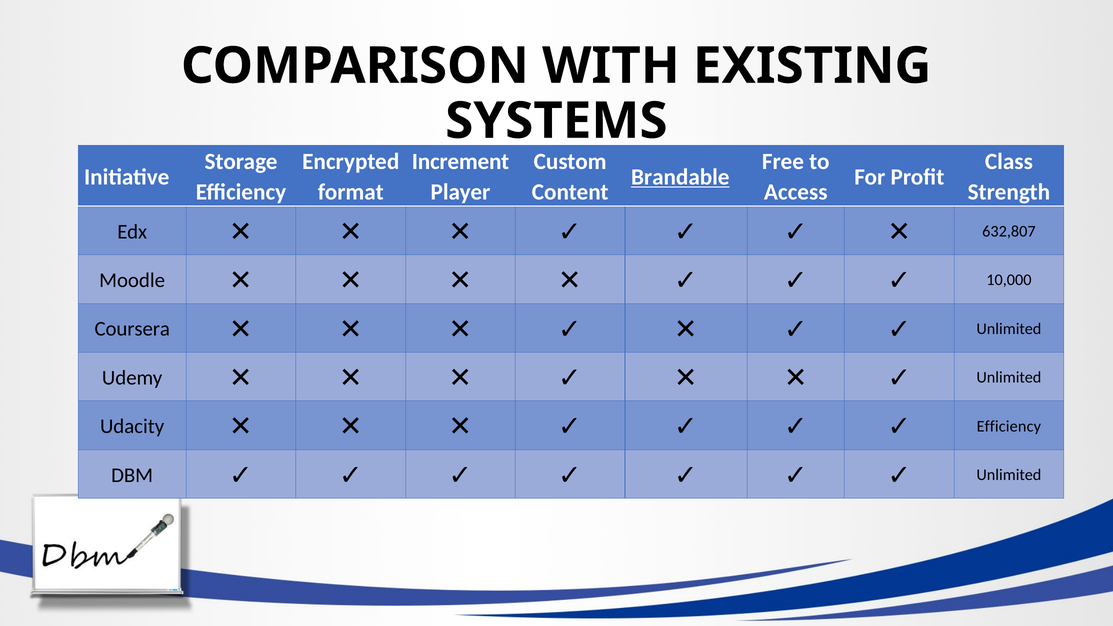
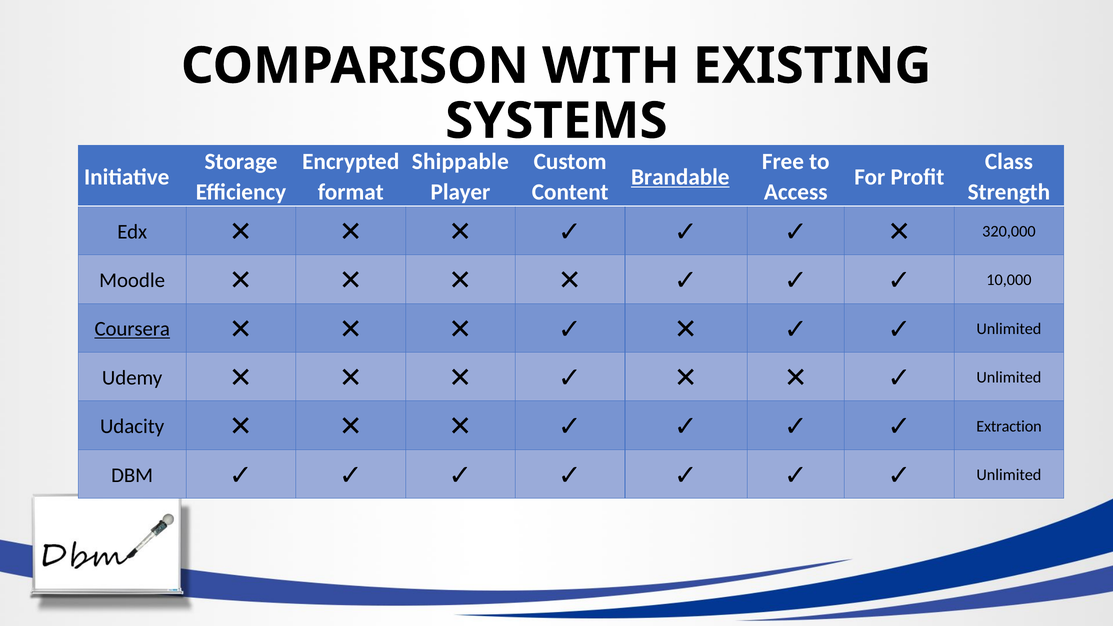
Increment: Increment -> Shippable (460, 162)
632,807: 632,807 -> 320,000 (1009, 231)
Coursera underline: none -> present (132, 329)
Efficiency: Efficiency -> Extraction (1009, 426)
